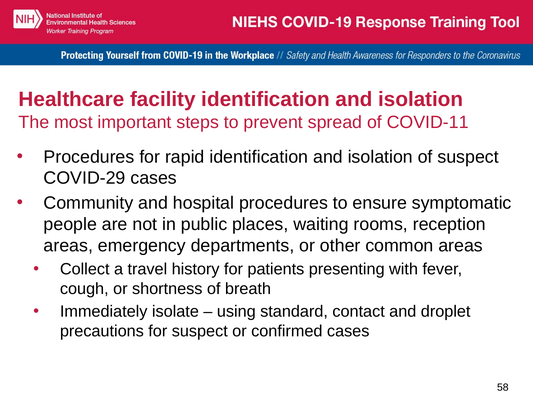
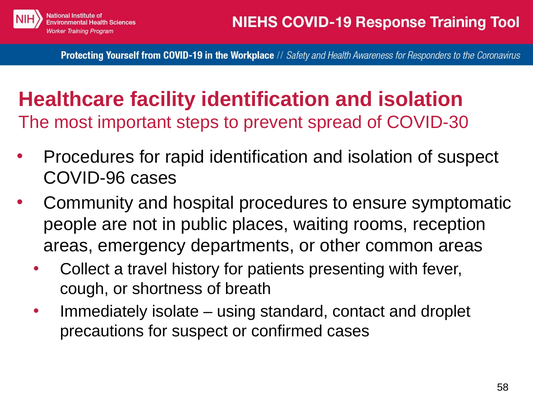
COVID-11: COVID-11 -> COVID-30 (428, 122)
COVID-29: COVID-29 -> COVID-96 (85, 178)
